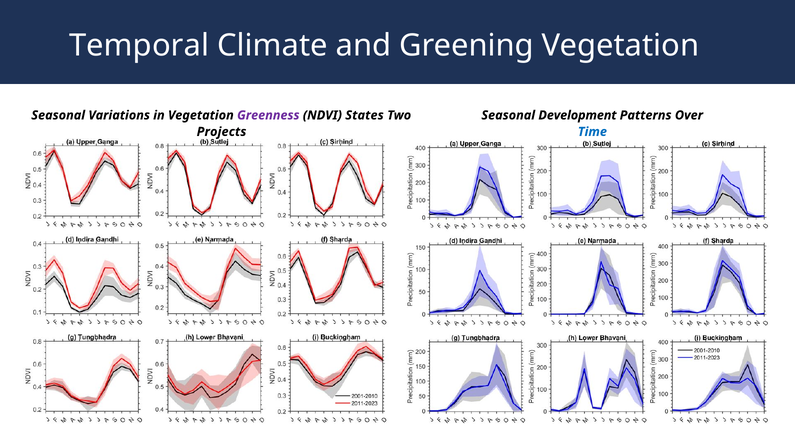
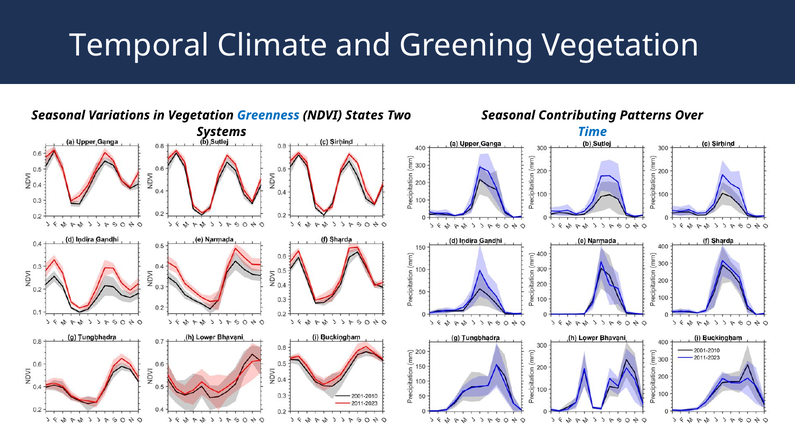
Greenness colour: purple -> blue (268, 115)
Development: Development -> Contributing (577, 115)
Projects: Projects -> Systems (222, 132)
